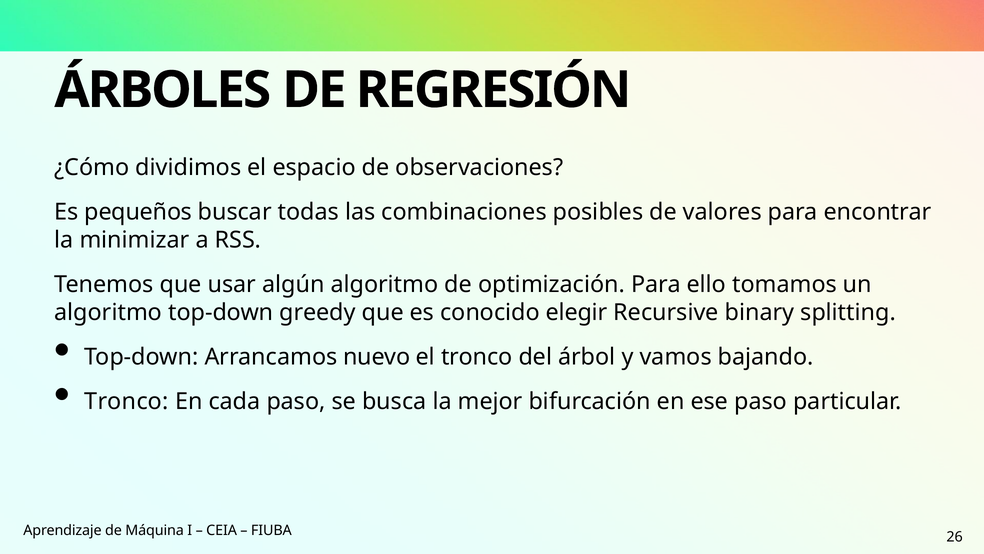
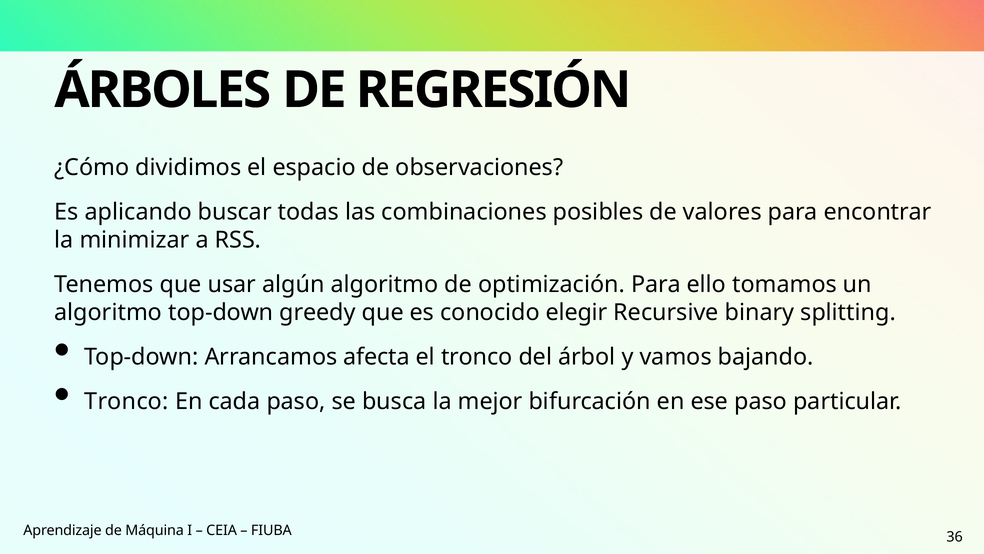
pequeños: pequeños -> aplicando (138, 212)
nuevo: nuevo -> afecta (377, 357)
26: 26 -> 36 (955, 536)
